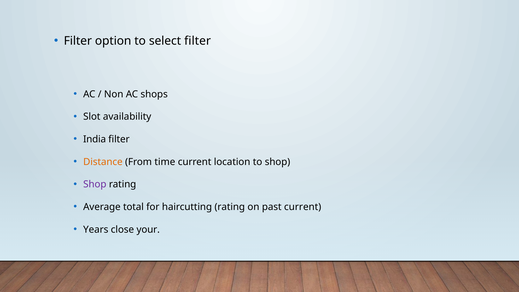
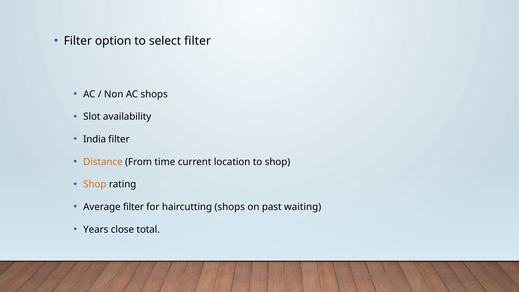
Shop colour: purple -> orange (95, 184)
Average total: total -> filter (133, 207)
haircutting rating: rating -> shops (230, 207)
past current: current -> waiting (303, 207)
your: your -> total (148, 229)
